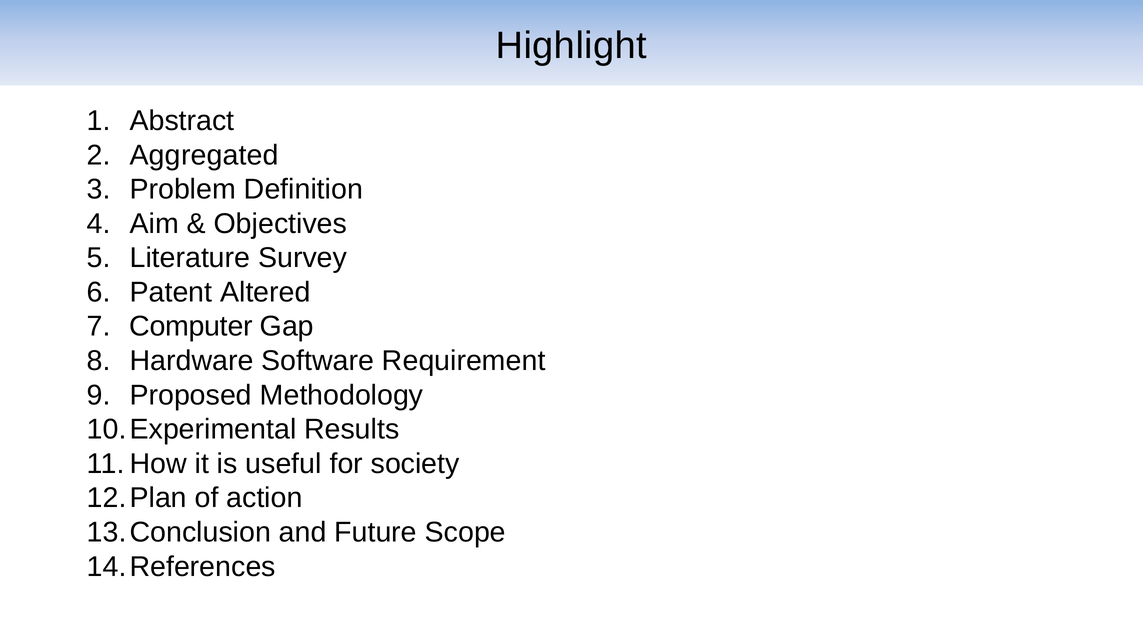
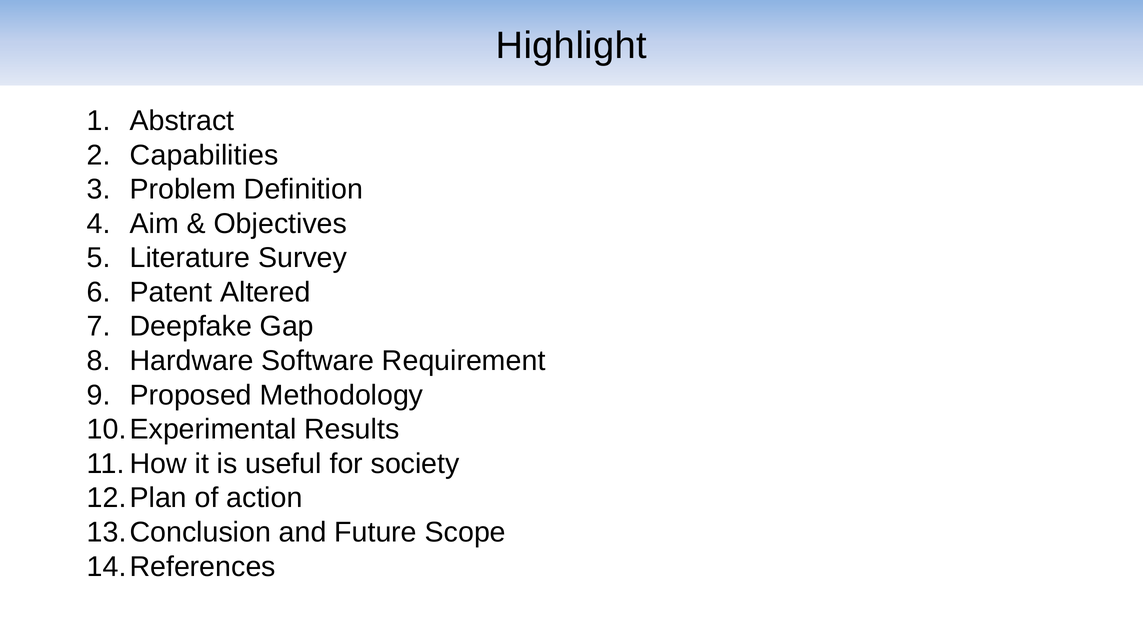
Aggregated: Aggregated -> Capabilities (204, 155)
Computer: Computer -> Deepfake (191, 327)
